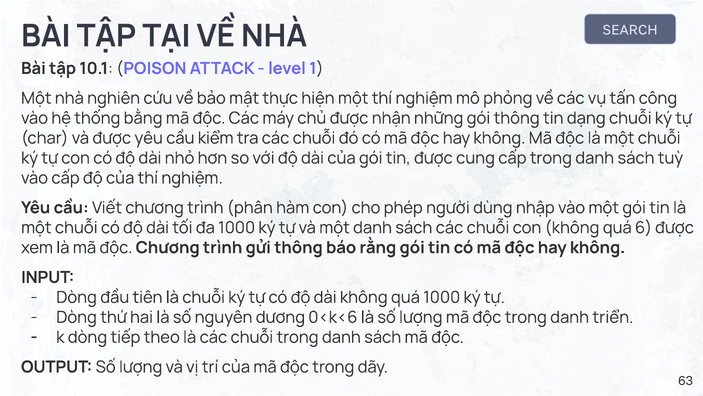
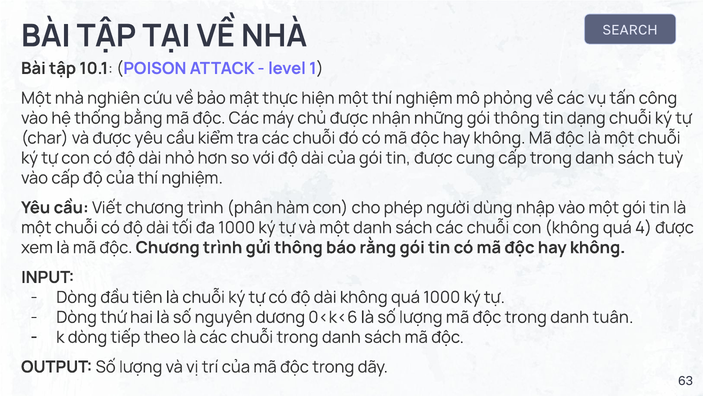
6: 6 -> 4 (644, 227)
triển: triển -> tuân (613, 317)
